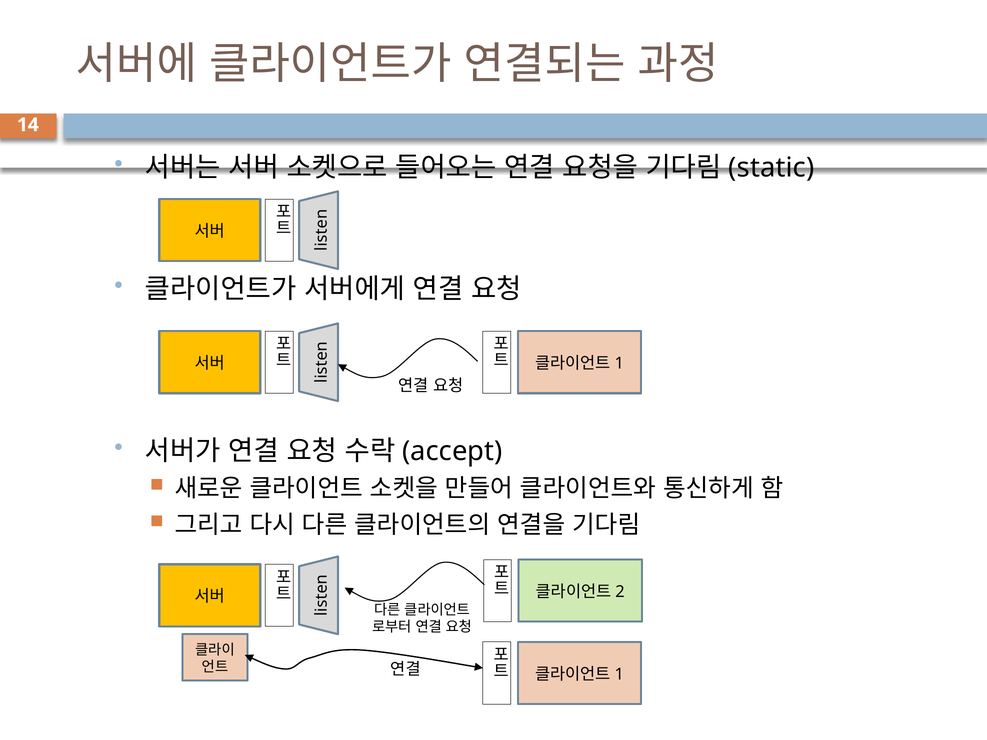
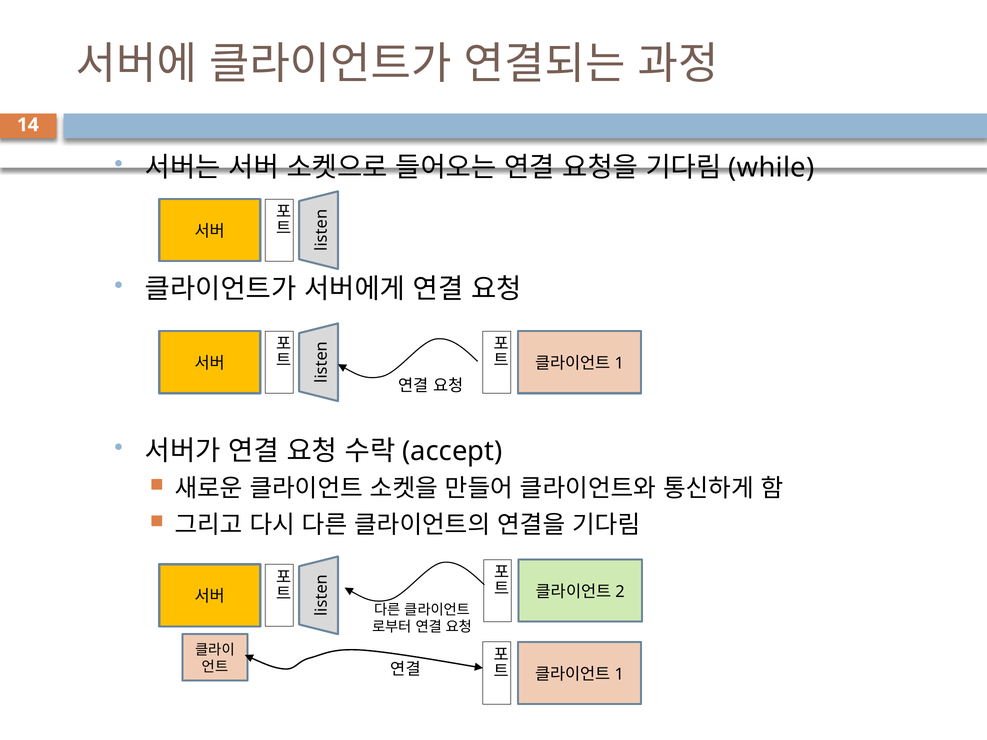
static: static -> while (771, 168)
